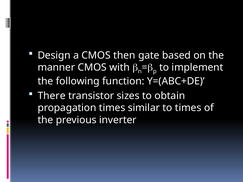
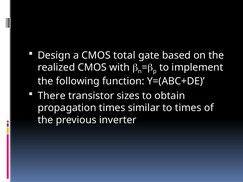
then: then -> total (124, 55)
manner: manner -> realized (56, 68)
